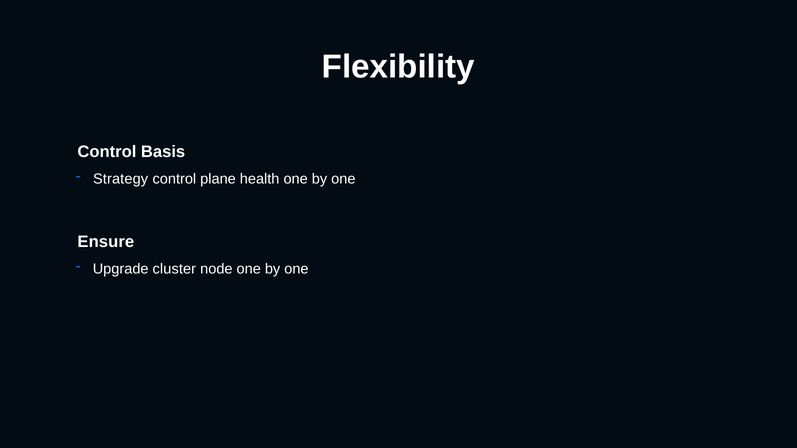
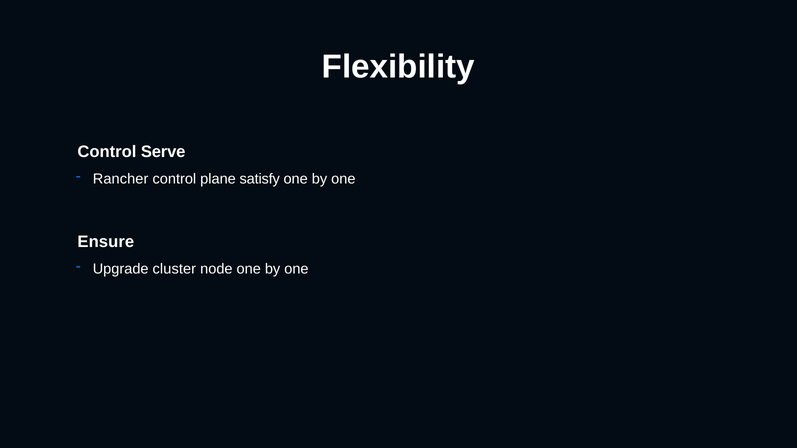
Basis: Basis -> Serve (163, 152)
Strategy: Strategy -> Rancher (121, 179)
health: health -> satisfy (260, 179)
